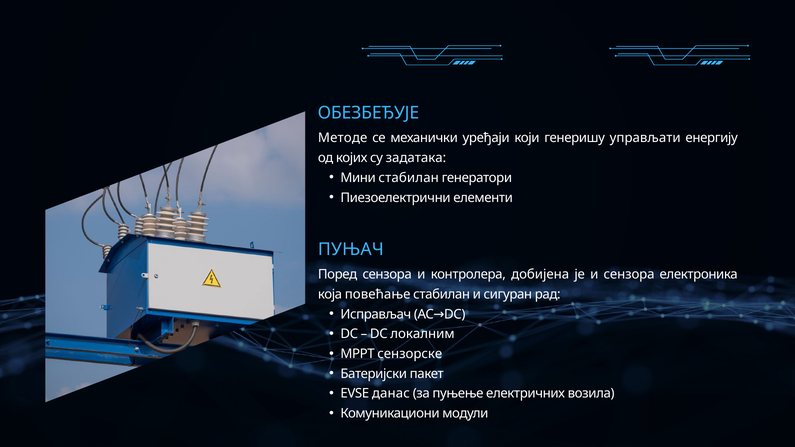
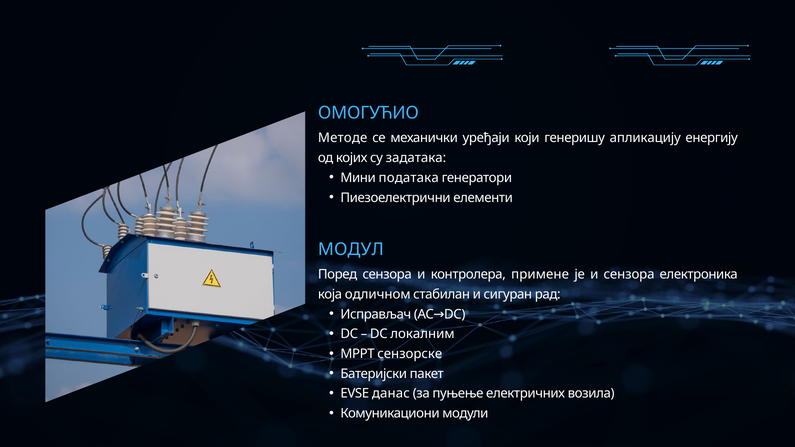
ОБЕЗБЕЂУЈЕ: ОБЕЗБЕЂУЈЕ -> ОМОГУЋИО (368, 113)
управљати: управљати -> апликацију (645, 138)
Мини стабилан: стабилан -> података (409, 178)
ПУЊАЧ: ПУЊАЧ -> МОДУЛ (351, 250)
добијена: добијена -> примене (540, 275)
повећање: повећање -> одличном (378, 294)
